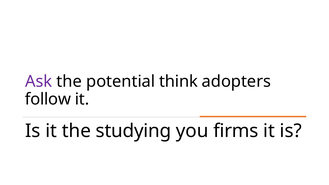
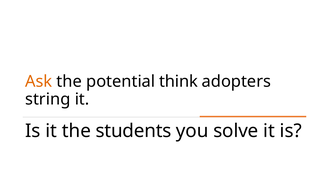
Ask colour: purple -> orange (39, 82)
follow: follow -> string (48, 99)
studying: studying -> students (133, 131)
firms: firms -> solve (236, 131)
